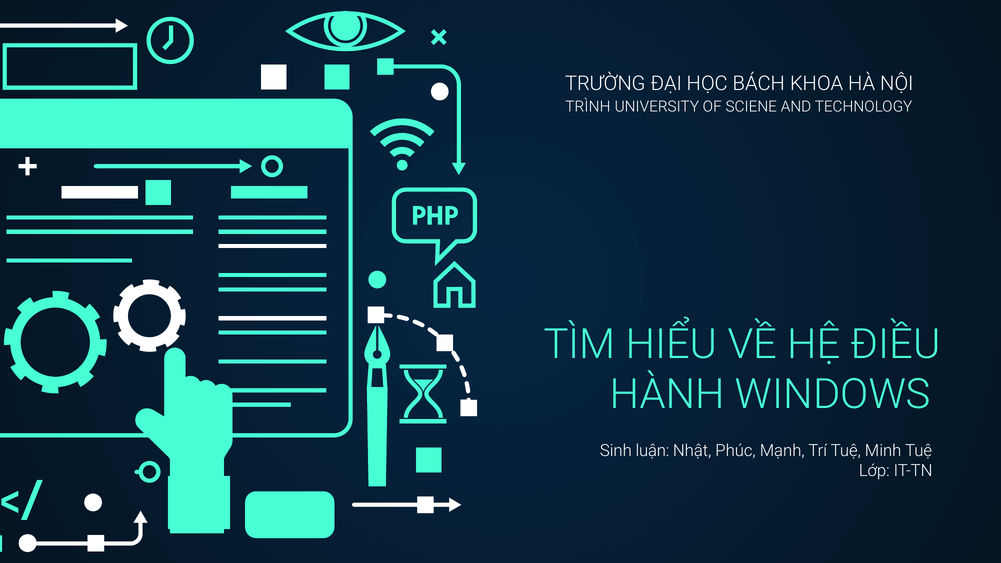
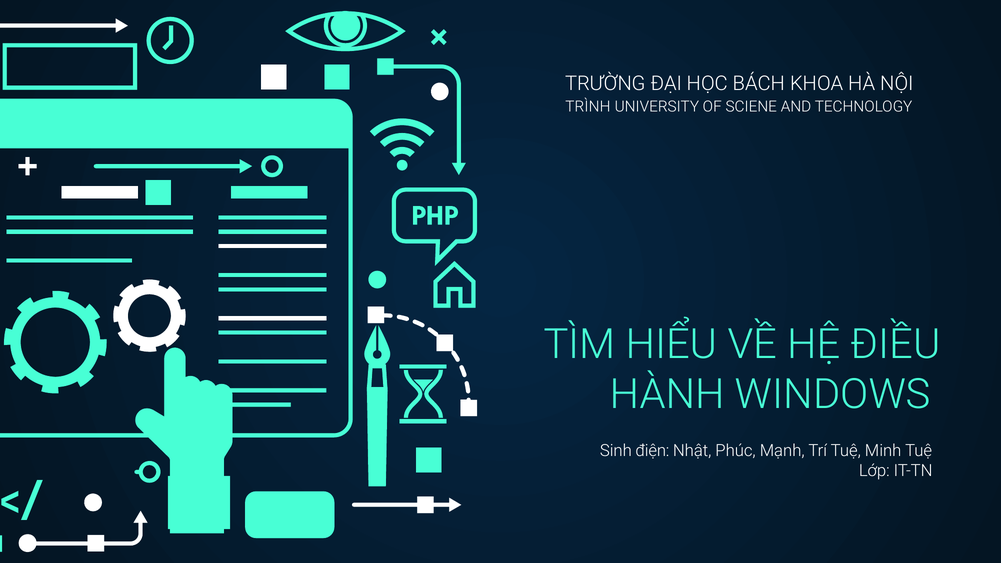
luận: luận -> điện (652, 451)
